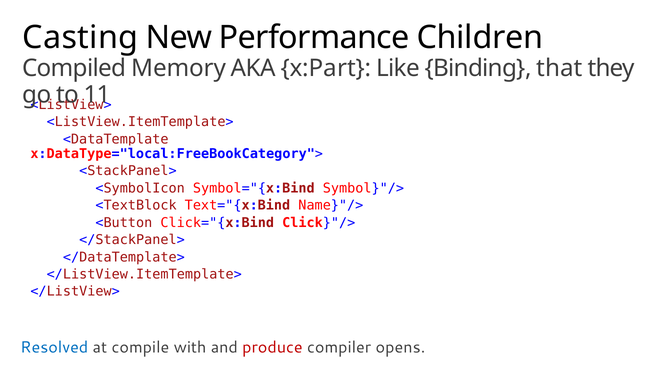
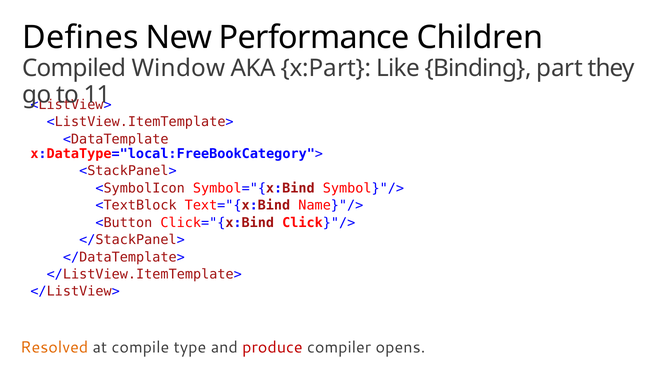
Casting: Casting -> Defines (80, 38)
Memory: Memory -> Window (178, 68)
that: that -> part (560, 68)
Resolved colour: blue -> orange (54, 348)
with: with -> type (190, 348)
